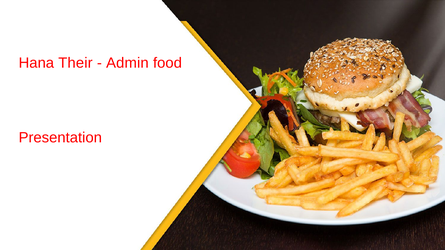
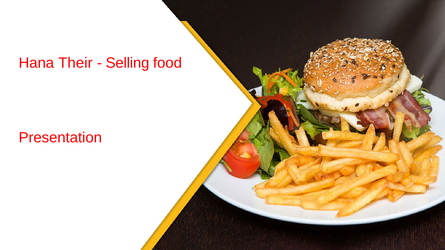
Admin: Admin -> Selling (128, 63)
